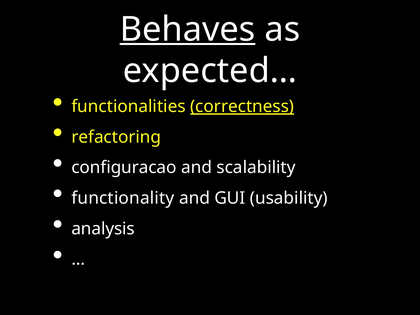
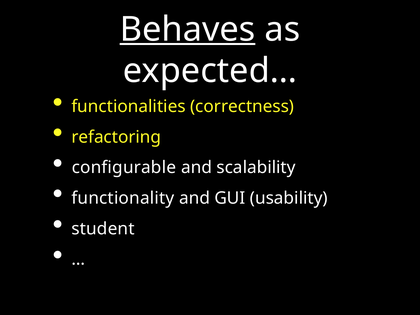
correctness underline: present -> none (242, 107)
configuracao: configuracao -> configurable (124, 168)
analysis: analysis -> student (103, 229)
